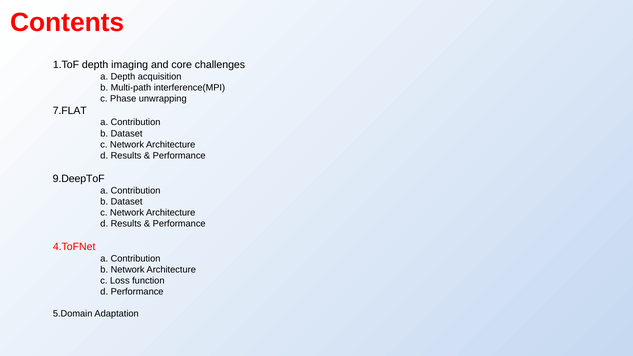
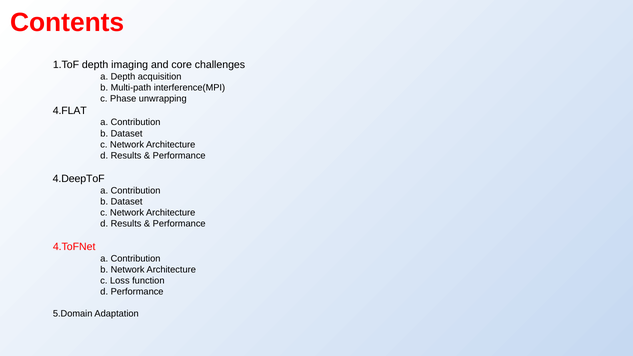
7.FLAT: 7.FLAT -> 4.FLAT (70, 111)
9.DeepToF: 9.DeepToF -> 4.DeepToF (79, 179)
